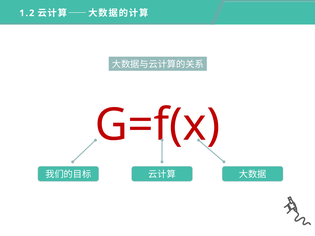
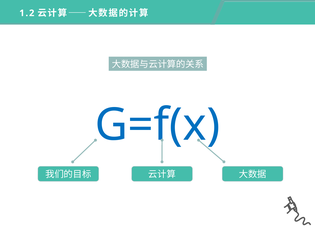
G=f(x colour: red -> blue (158, 125)
